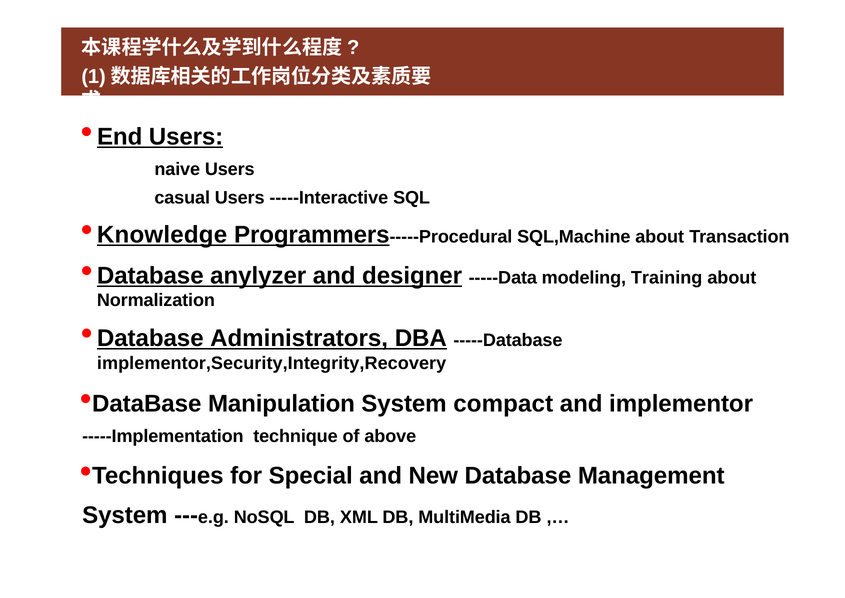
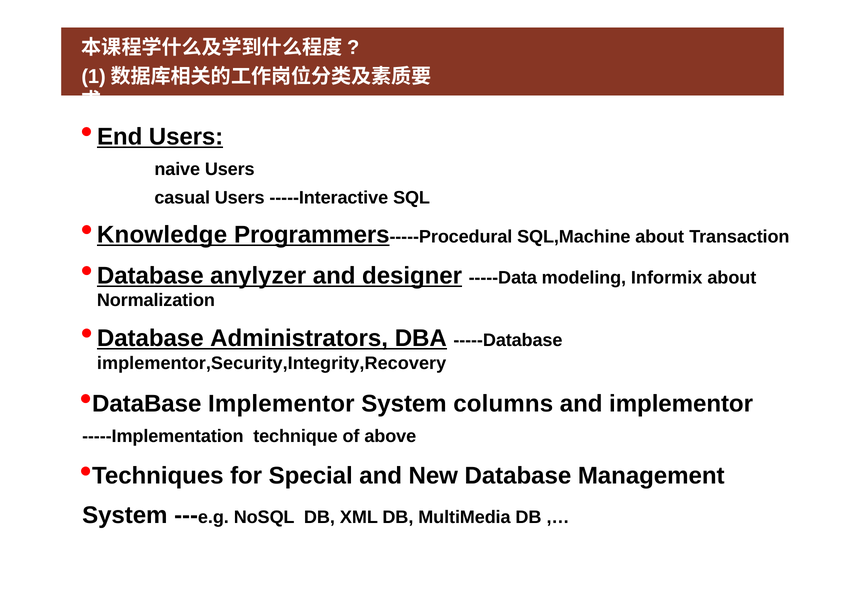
Training: Training -> Informix (667, 277)
DataBase Manipulation: Manipulation -> Implementor (281, 403)
compact: compact -> columns (503, 403)
